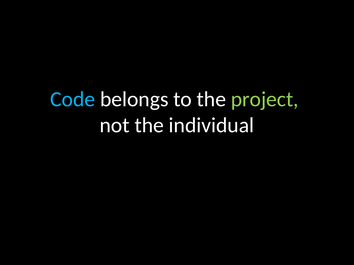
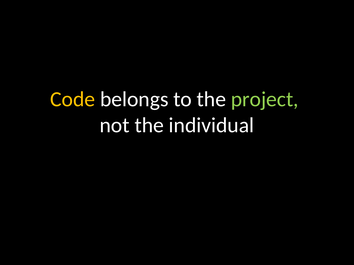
Code colour: light blue -> yellow (73, 99)
